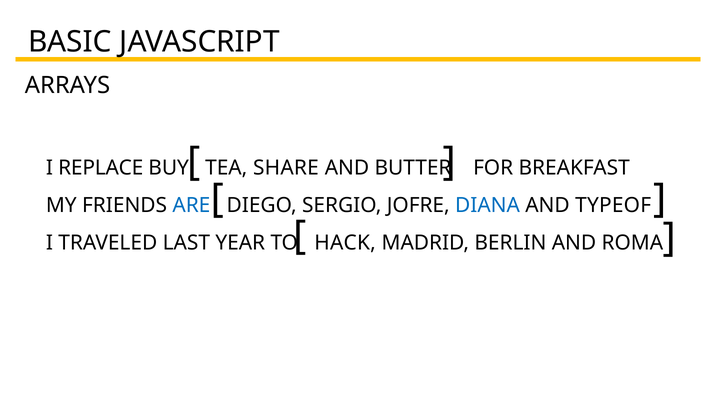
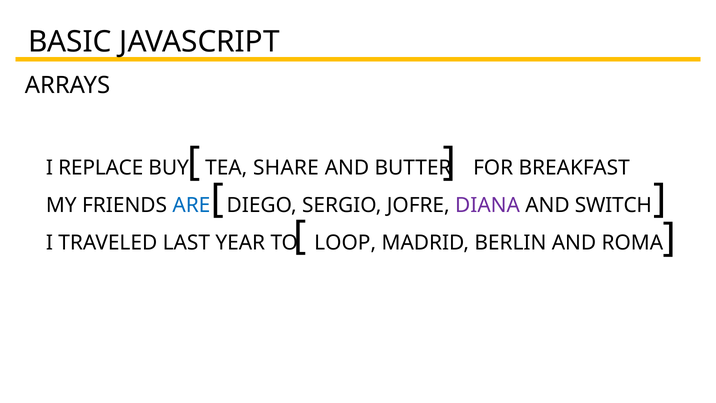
DIANA colour: blue -> purple (488, 205)
TYPEOF: TYPEOF -> SWITCH (613, 205)
HACK: HACK -> LOOP (345, 243)
